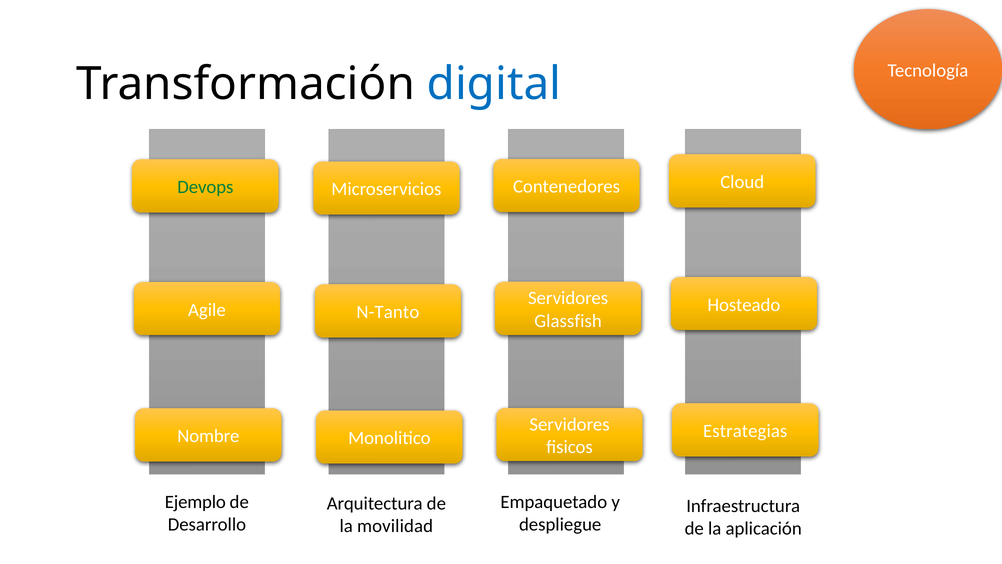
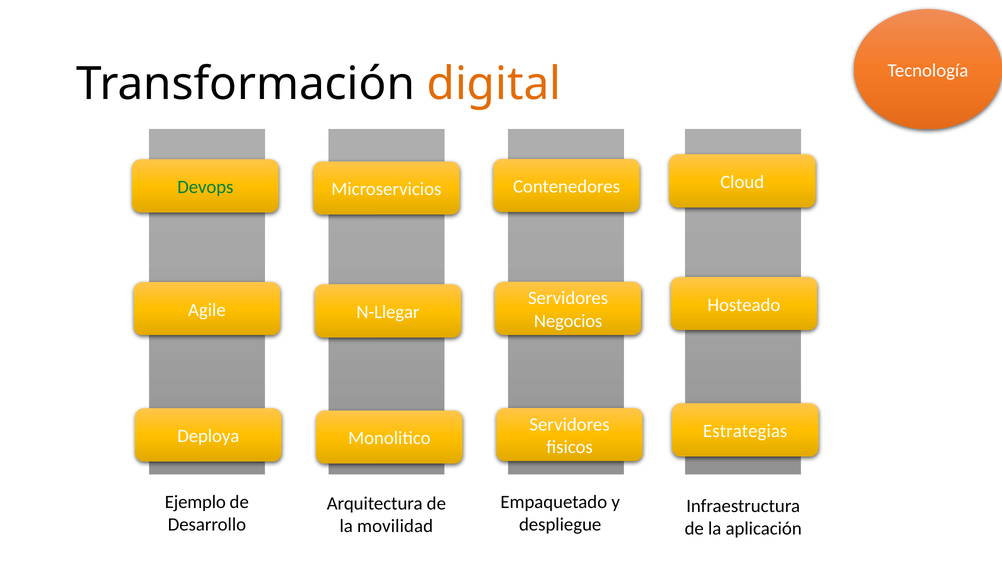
digital colour: blue -> orange (494, 84)
N-Tanto: N-Tanto -> N-Llegar (388, 312)
Glassfish: Glassfish -> Negocios (568, 321)
Nombre: Nombre -> Deploya (208, 436)
